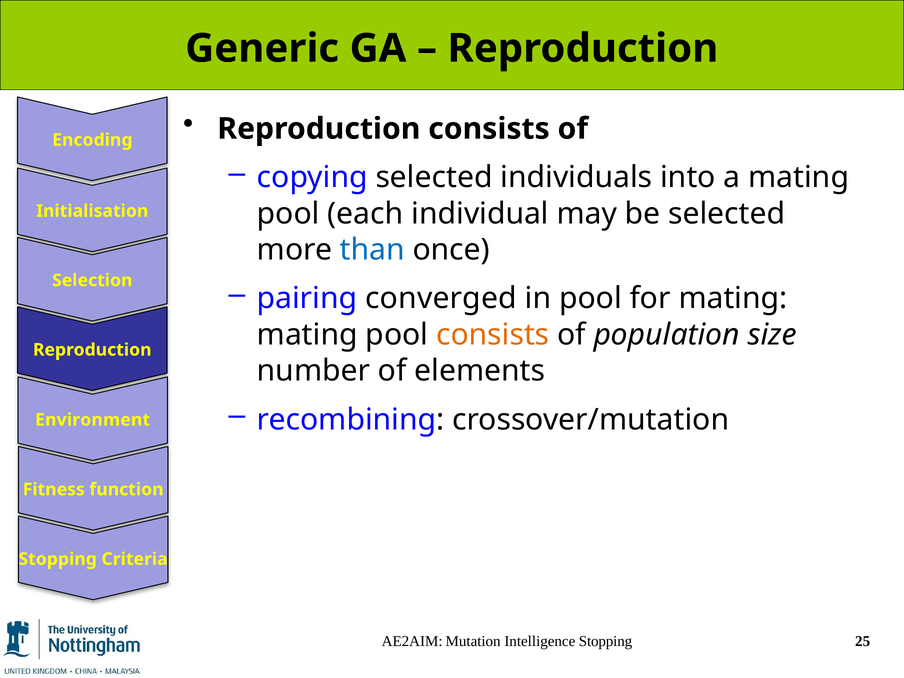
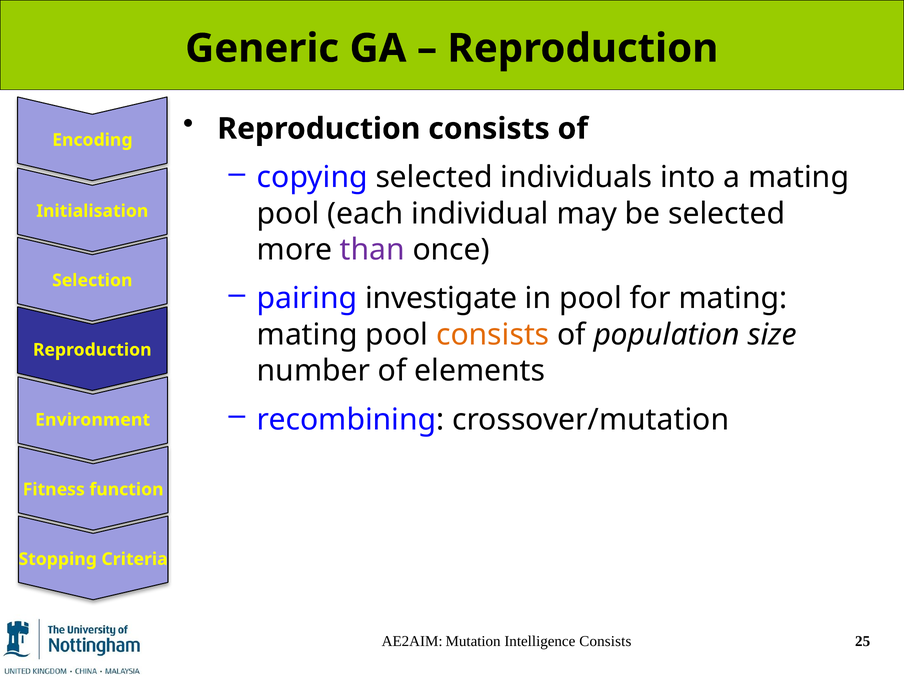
than colour: blue -> purple (372, 250)
converged: converged -> investigate (441, 299)
Intelligence Stopping: Stopping -> Consists (605, 641)
